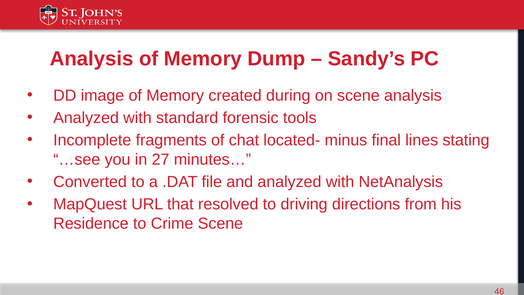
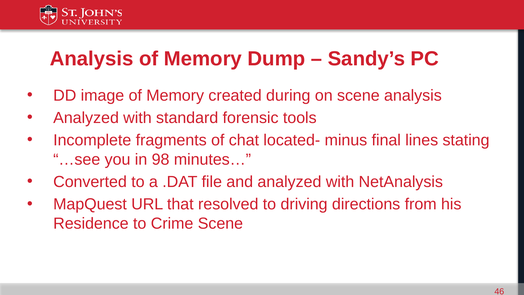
27: 27 -> 98 (161, 159)
